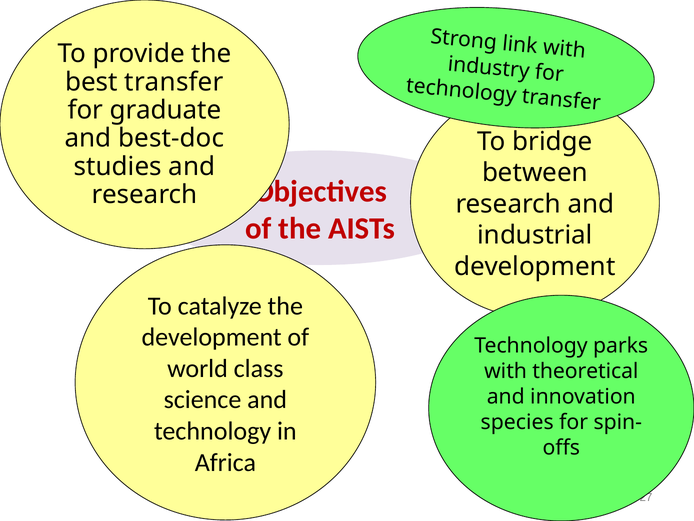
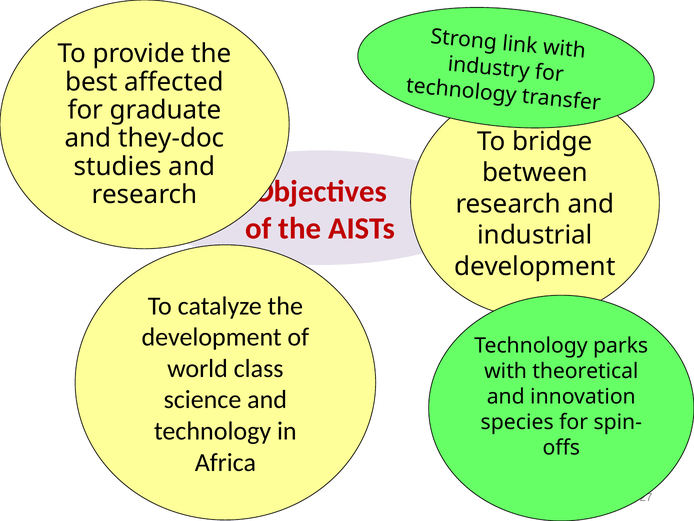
best transfer: transfer -> affected (174, 82)
best-doc: best-doc -> they-doc (171, 138)
